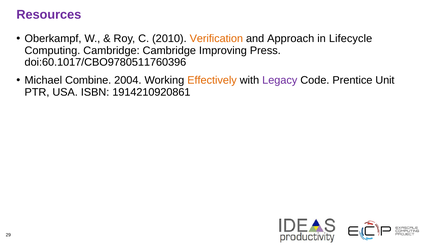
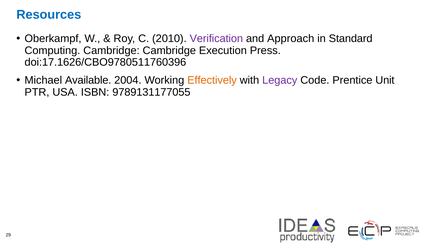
Resources colour: purple -> blue (49, 15)
Verification colour: orange -> purple (216, 39)
Lifecycle: Lifecycle -> Standard (351, 39)
Improving: Improving -> Execution (223, 51)
doi:60.1017/CBO9780511760396: doi:60.1017/CBO9780511760396 -> doi:17.1626/CBO9780511760396 (105, 62)
Combine: Combine -> Available (88, 80)
1914210920861: 1914210920861 -> 9789131177055 (151, 92)
